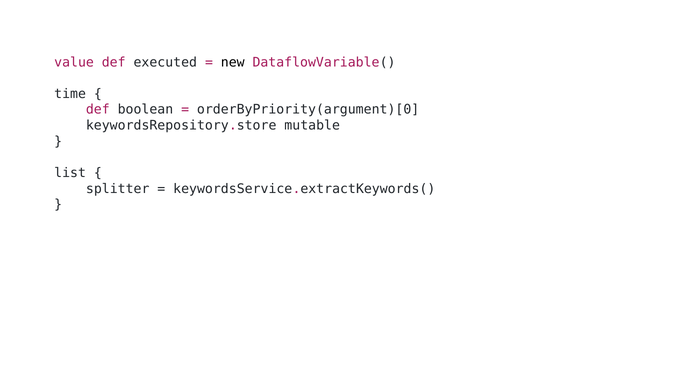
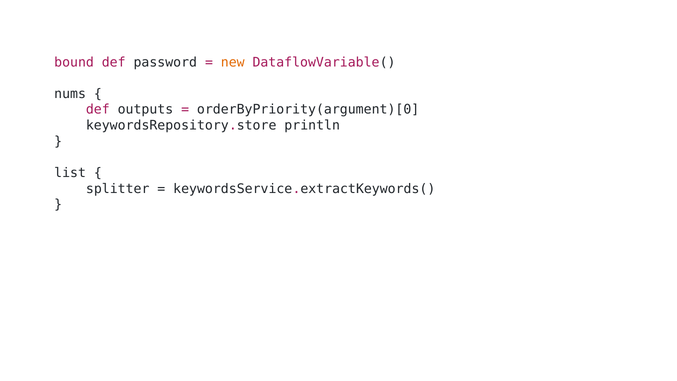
value: value -> bound (74, 62)
executed: executed -> password (165, 62)
new colour: black -> orange (233, 62)
time: time -> nums (70, 94)
boolean: boolean -> outputs (145, 110)
mutable: mutable -> println (312, 125)
